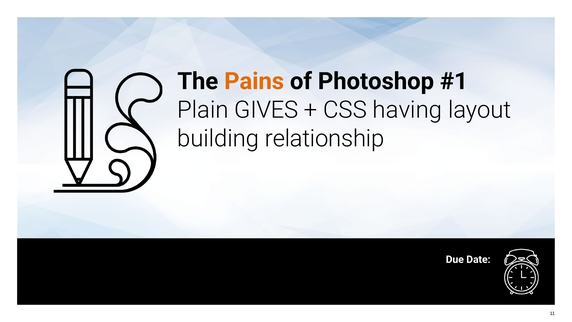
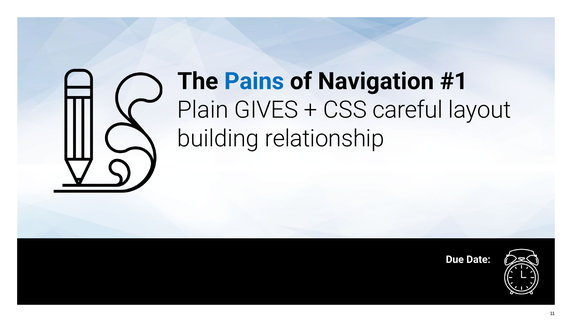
Pains colour: orange -> blue (254, 81)
Photoshop: Photoshop -> Navigation (376, 81)
having: having -> careful (408, 110)
